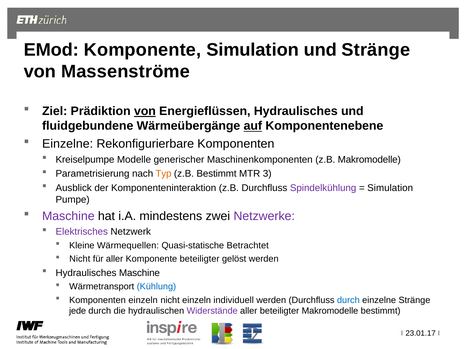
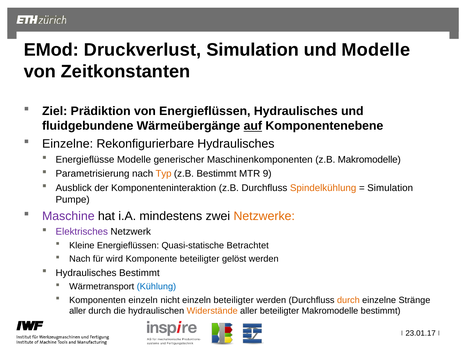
EMod Komponente: Komponente -> Druckverlust (143, 50)
und Stränge: Stränge -> Modelle (376, 50)
Massenströme: Massenströme -> Zeitkonstanten (126, 72)
von underline: present -> none (145, 111)
Rekonfigurierbare Komponenten: Komponenten -> Hydraulisches (236, 144)
Kreiselpumpe: Kreiselpumpe -> Energieflüsse (85, 160)
3: 3 -> 9 (267, 174)
Spindelkühlung colour: purple -> orange (323, 188)
Netzwerke colour: purple -> orange (264, 216)
Kleine Wärmequellen: Wärmequellen -> Energieflüssen (128, 246)
Nicht: Nicht -> Nach (80, 259)
für aller: aller -> wird (115, 259)
Hydraulisches Maschine: Maschine -> Bestimmt (139, 273)
einzeln individuell: individuell -> beteiligter (234, 300)
durch colour: blue -> orange (348, 300)
jede: jede -> aller (78, 311)
Widerstände colour: purple -> orange (212, 311)
